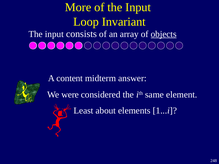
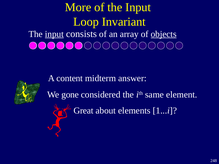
input underline: none -> present (54, 34)
were: were -> gone (70, 95)
Least: Least -> Great (83, 111)
